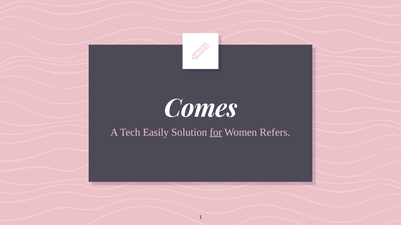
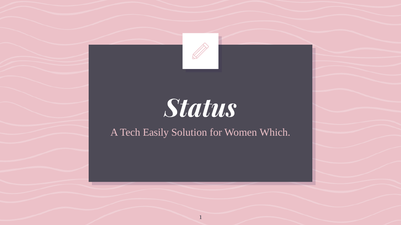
Comes: Comes -> Status (200, 109)
for underline: present -> none (216, 133)
Refers: Refers -> Which (275, 133)
